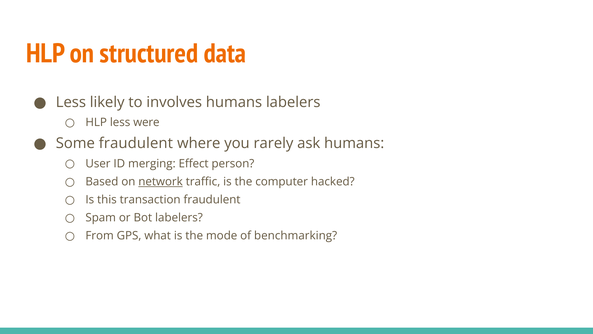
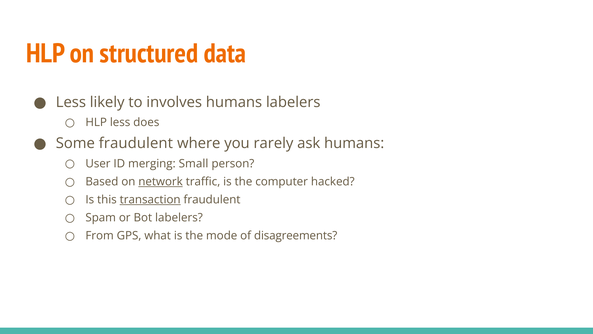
were: were -> does (146, 122)
Effect: Effect -> Small (194, 163)
transaction underline: none -> present (150, 199)
benchmarking: benchmarking -> disagreements (296, 236)
